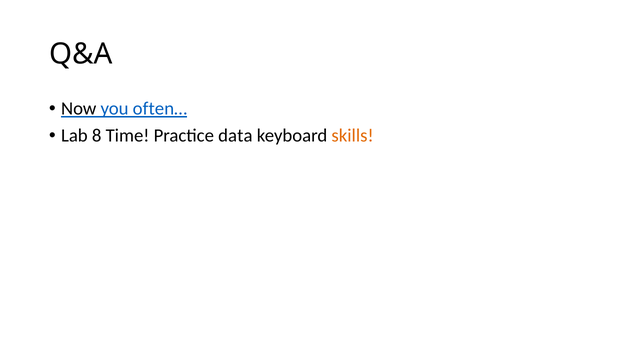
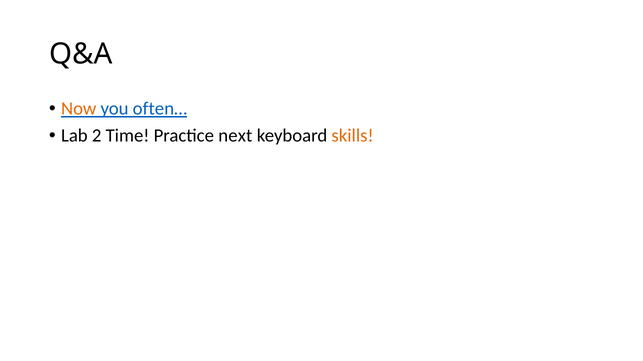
Now colour: black -> orange (79, 109)
8: 8 -> 2 (97, 136)
data: data -> next (235, 136)
